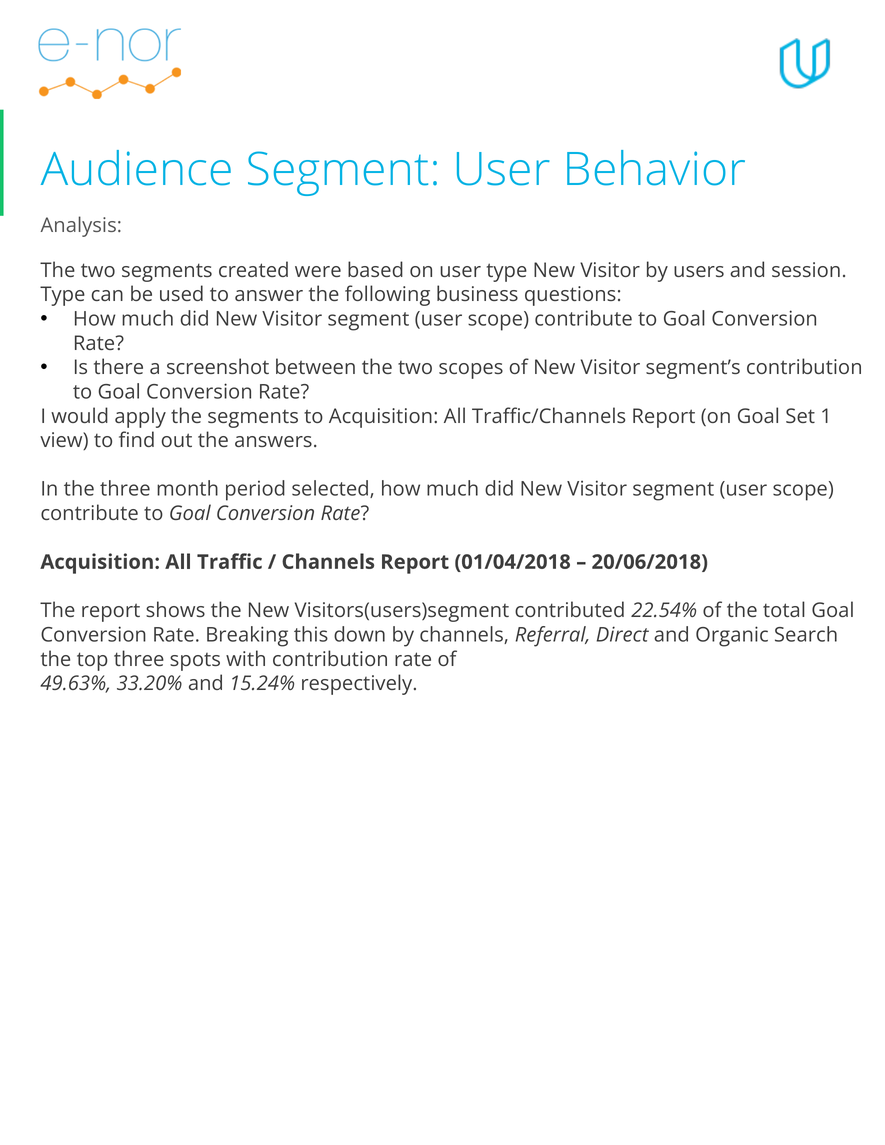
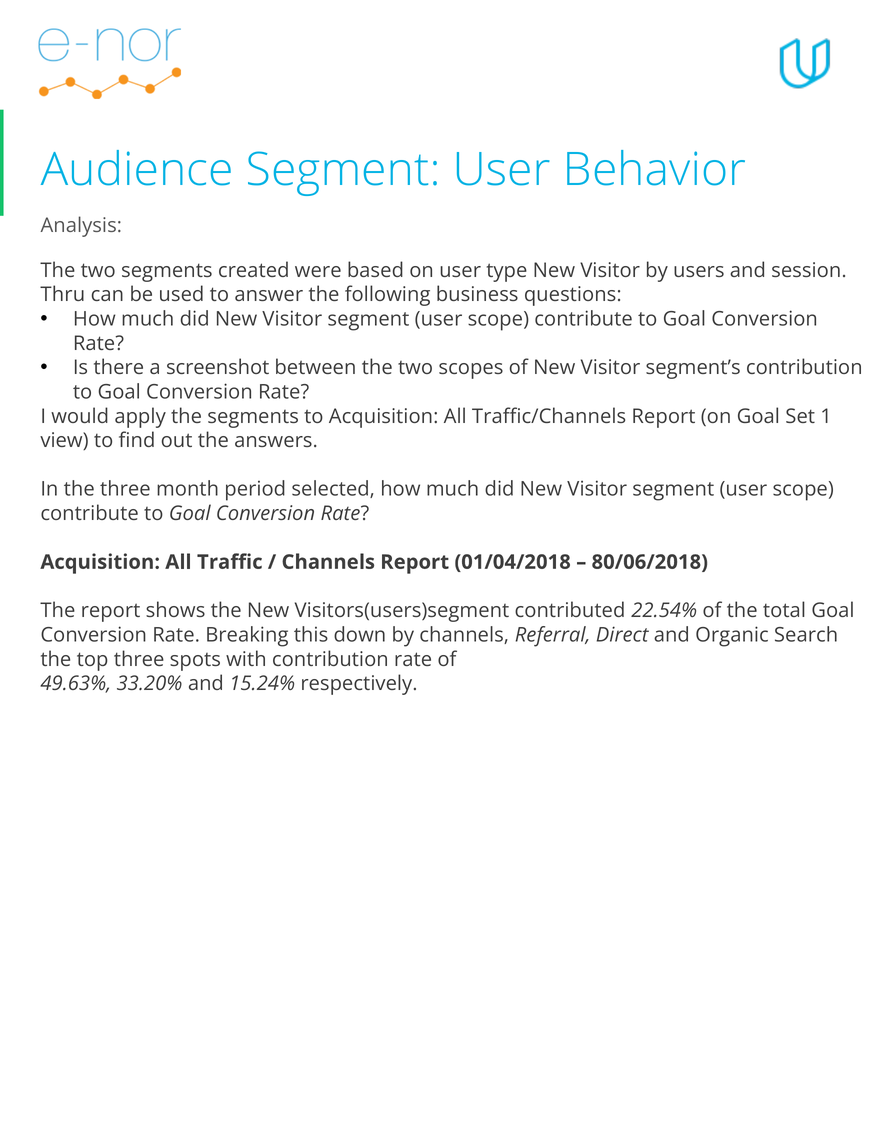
Type: Type -> Thru (63, 295)
20/06/2018: 20/06/2018 -> 80/06/2018 (650, 562)
